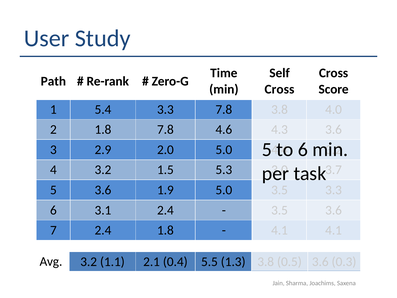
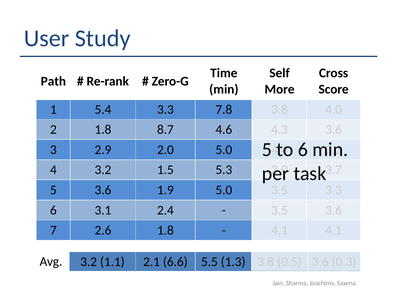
Cross: Cross -> More (280, 89)
1.8 7.8: 7.8 -> 8.7 (165, 129)
7 2.4: 2.4 -> 2.6 (103, 230)
0.4: 0.4 -> 6.6 (175, 262)
